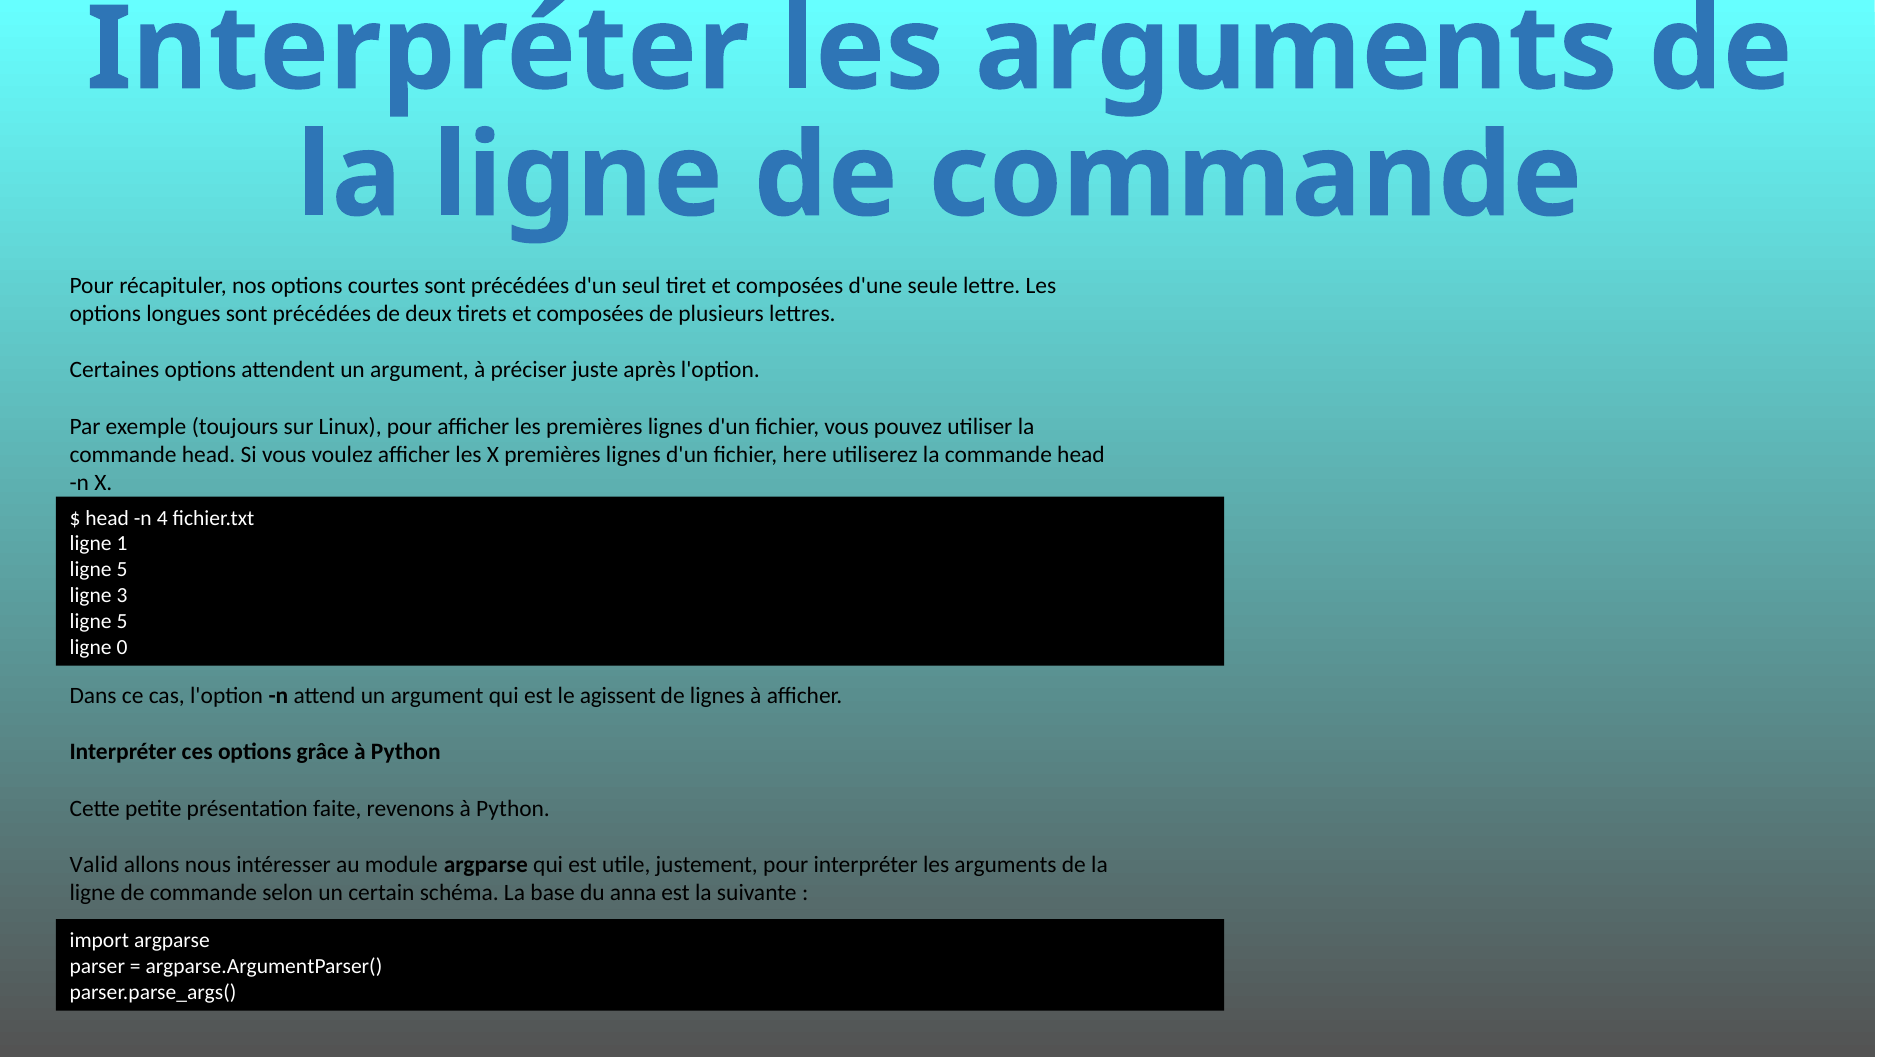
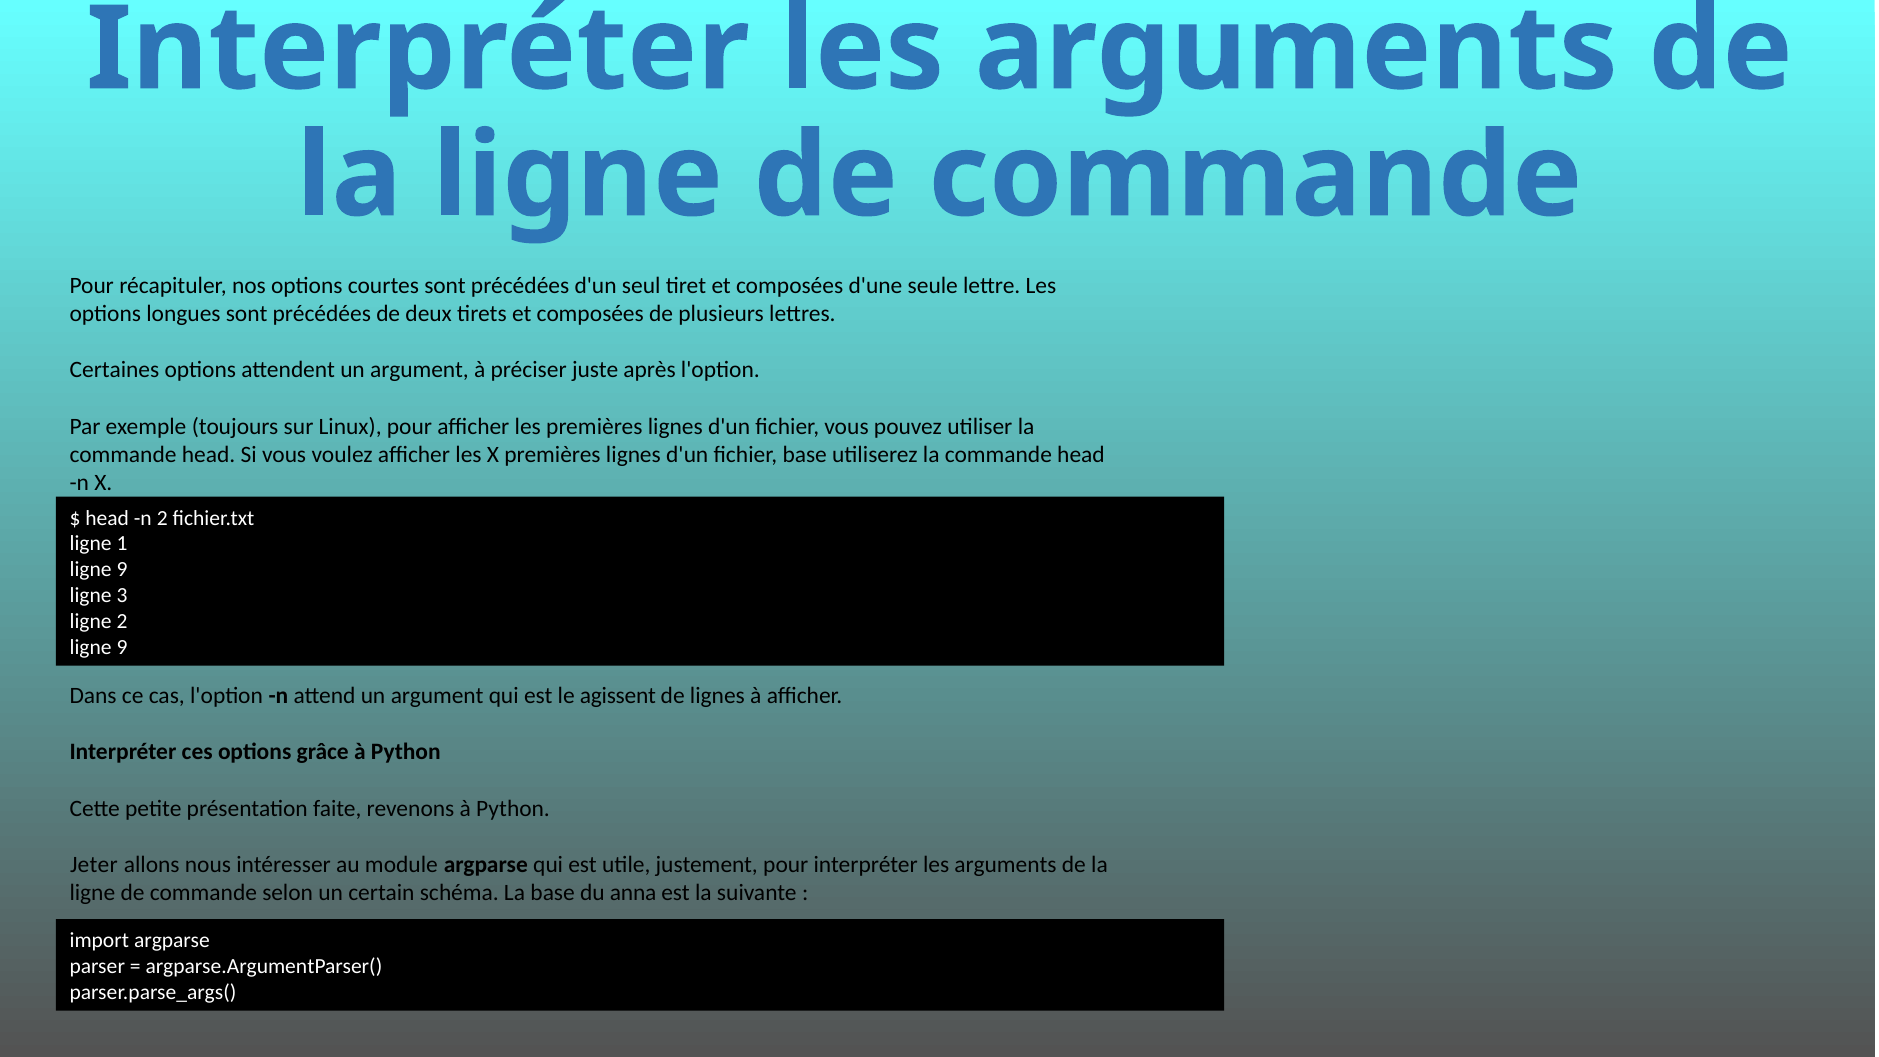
fichier here: here -> base (805, 454)
n 4: 4 -> 2 (162, 518)
5: 5 -> 9 (122, 570)
5: 5 -> 2 (122, 621)
0: 0 -> 9 (122, 647)
Valid: Valid -> Jeter (94, 865)
